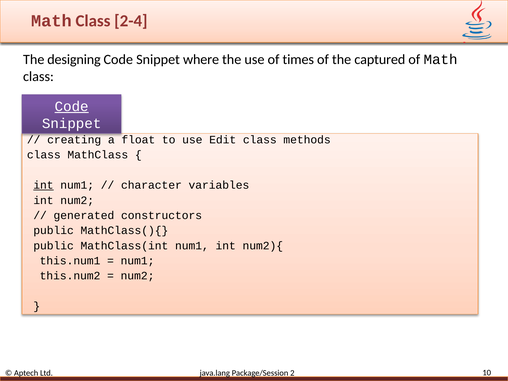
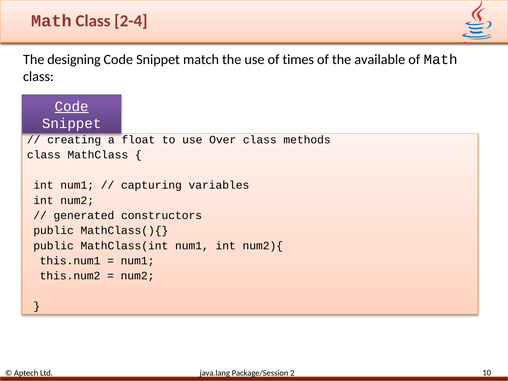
where: where -> match (201, 59)
captured: captured -> available (380, 59)
Edit: Edit -> Over (223, 140)
int underline: present -> none (43, 185)
character: character -> capturing (151, 185)
